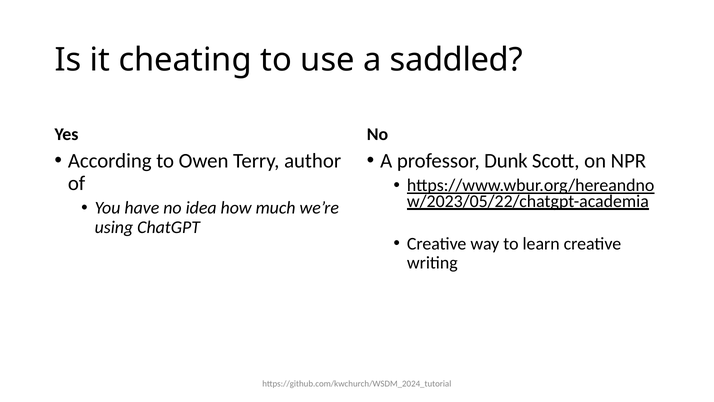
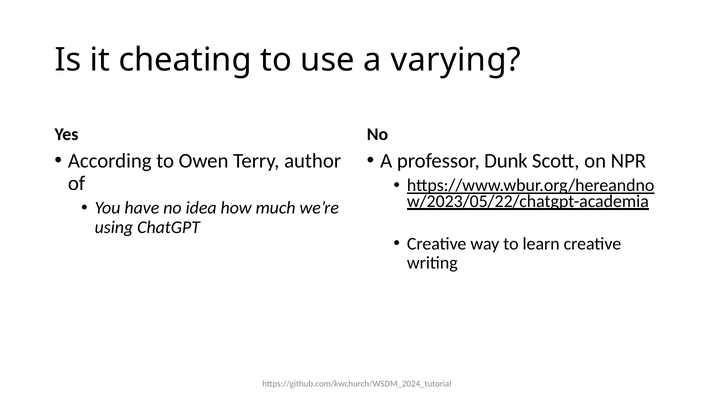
saddled: saddled -> varying (456, 60)
